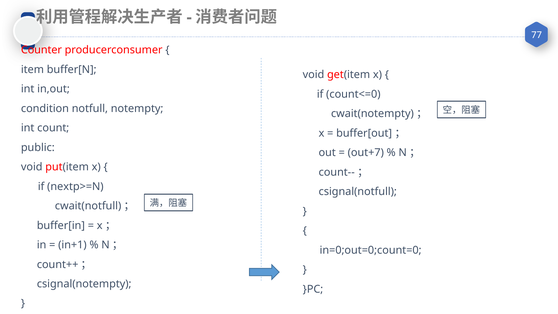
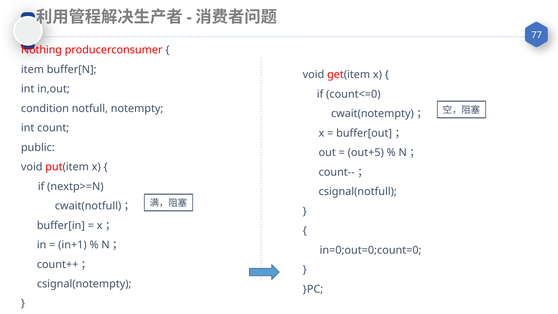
Counter: Counter -> Nothing (41, 50)
out+7: out+7 -> out+5 (366, 153)
